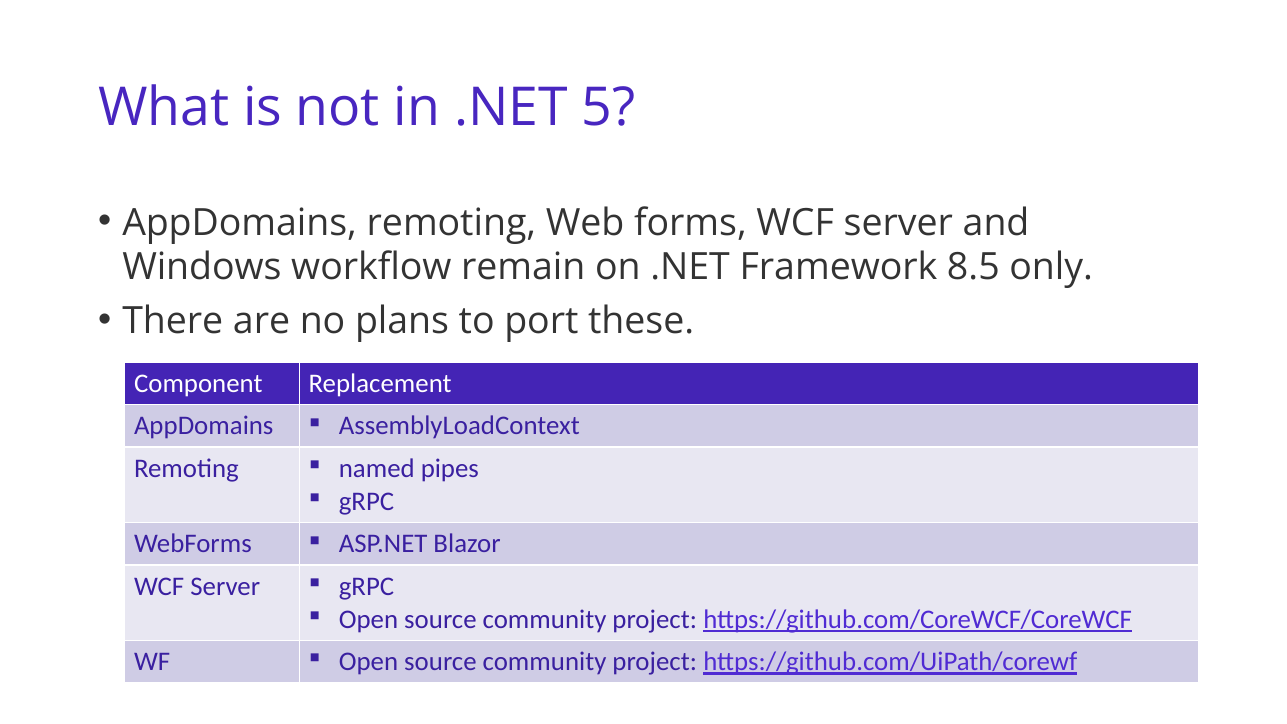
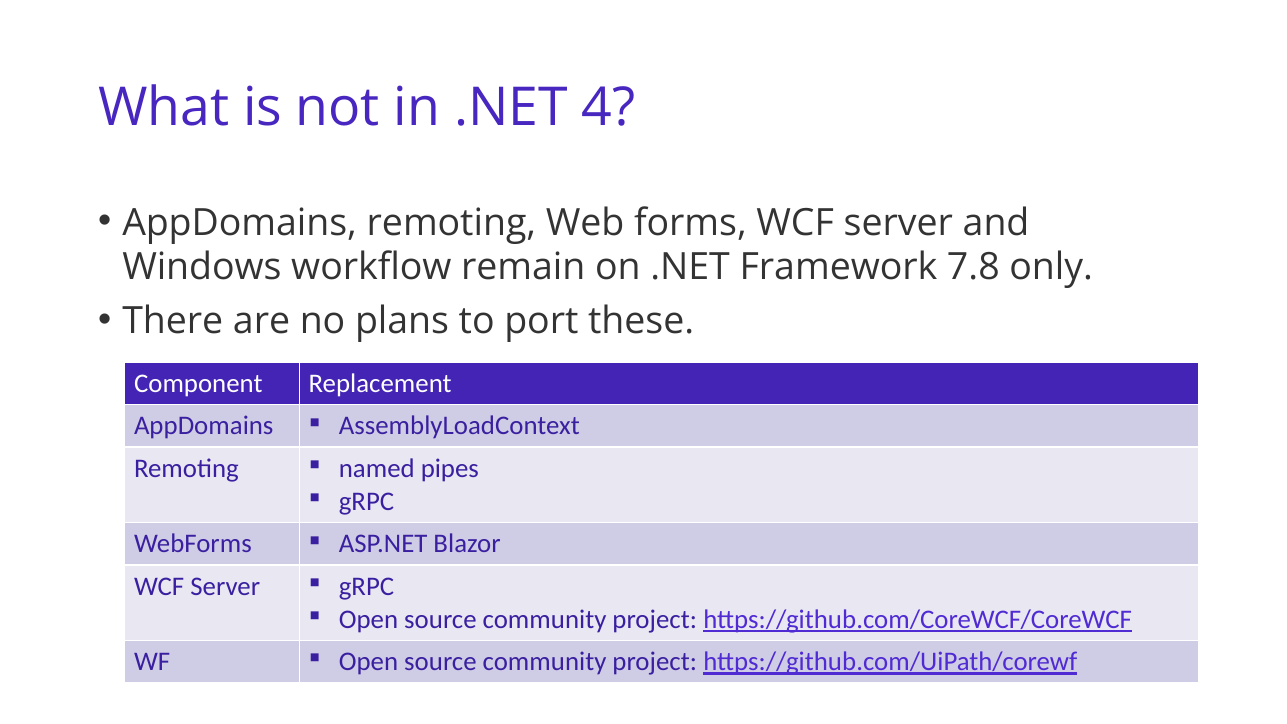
5: 5 -> 4 (608, 108)
8.5: 8.5 -> 7.8 (973, 268)
